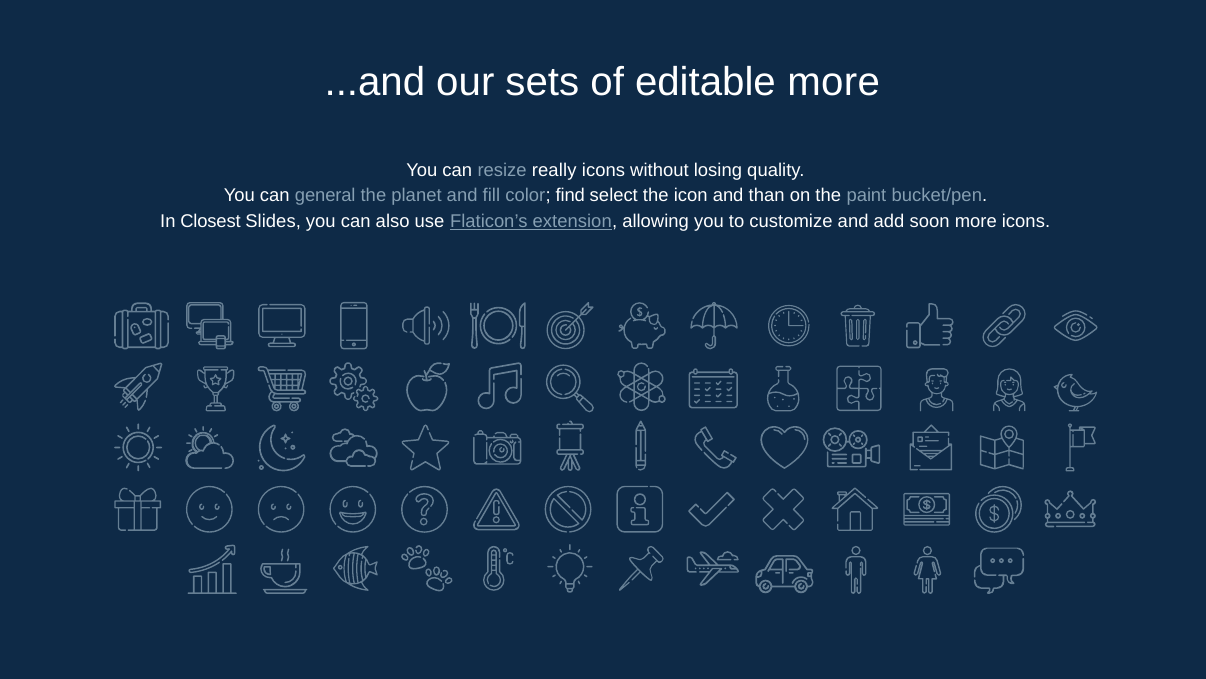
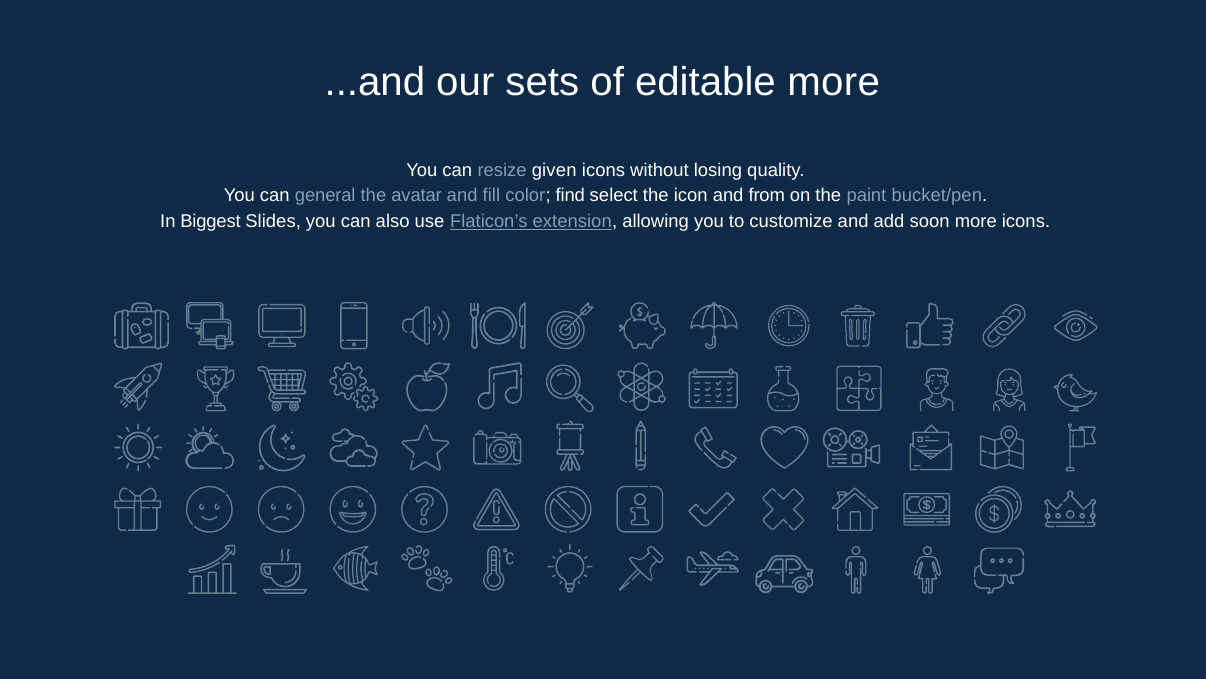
really: really -> given (554, 170)
planet: planet -> avatar (417, 196)
than: than -> from (767, 196)
Closest: Closest -> Biggest (211, 221)
